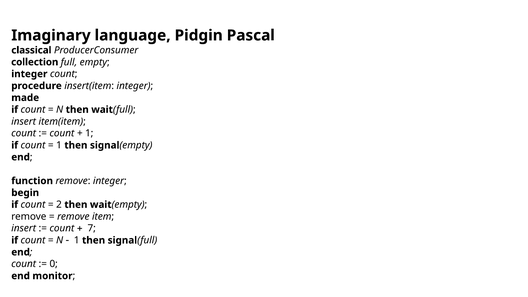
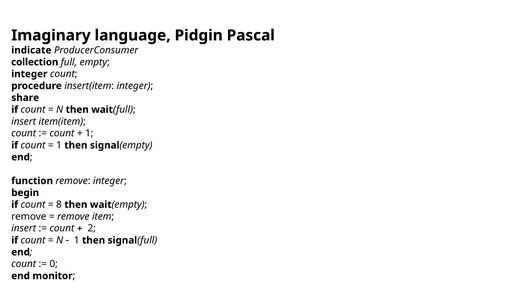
classical: classical -> indicate (31, 50)
made: made -> share (25, 98)
2: 2 -> 8 (59, 205)
7: 7 -> 2 (92, 228)
